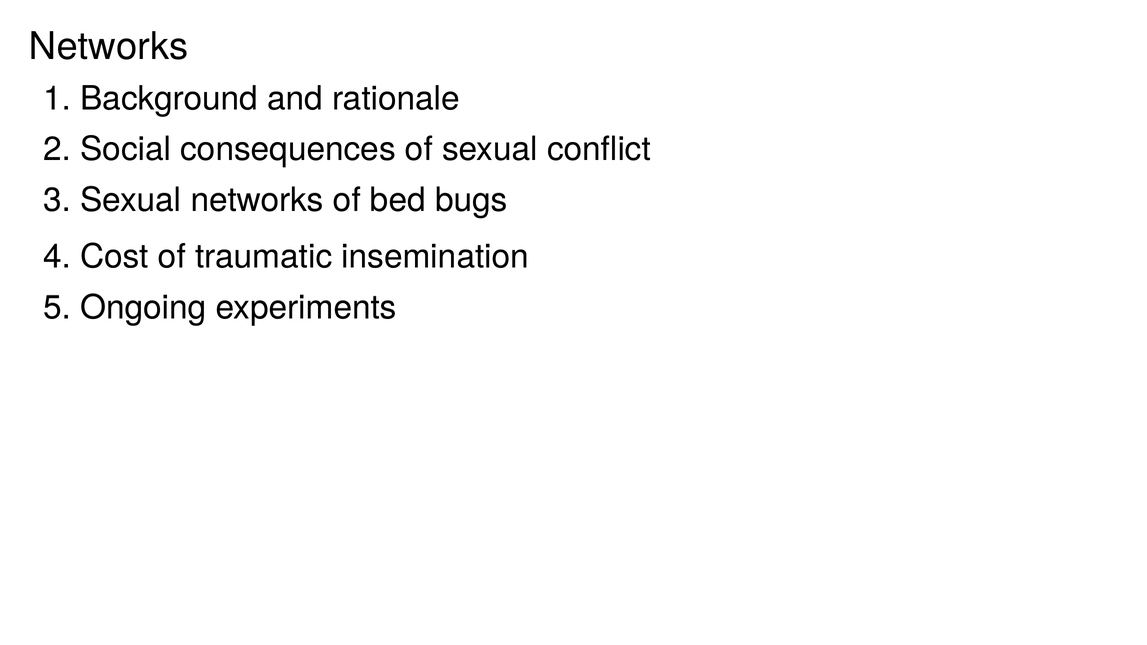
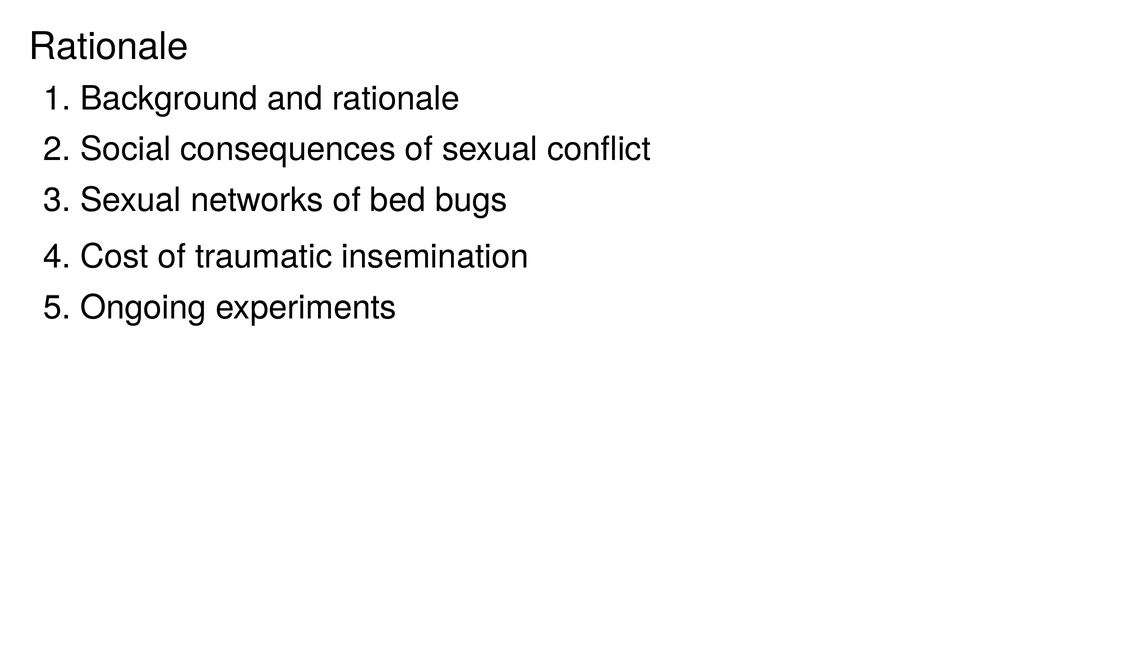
Networks: Networks -> Rationale (109, 47)
